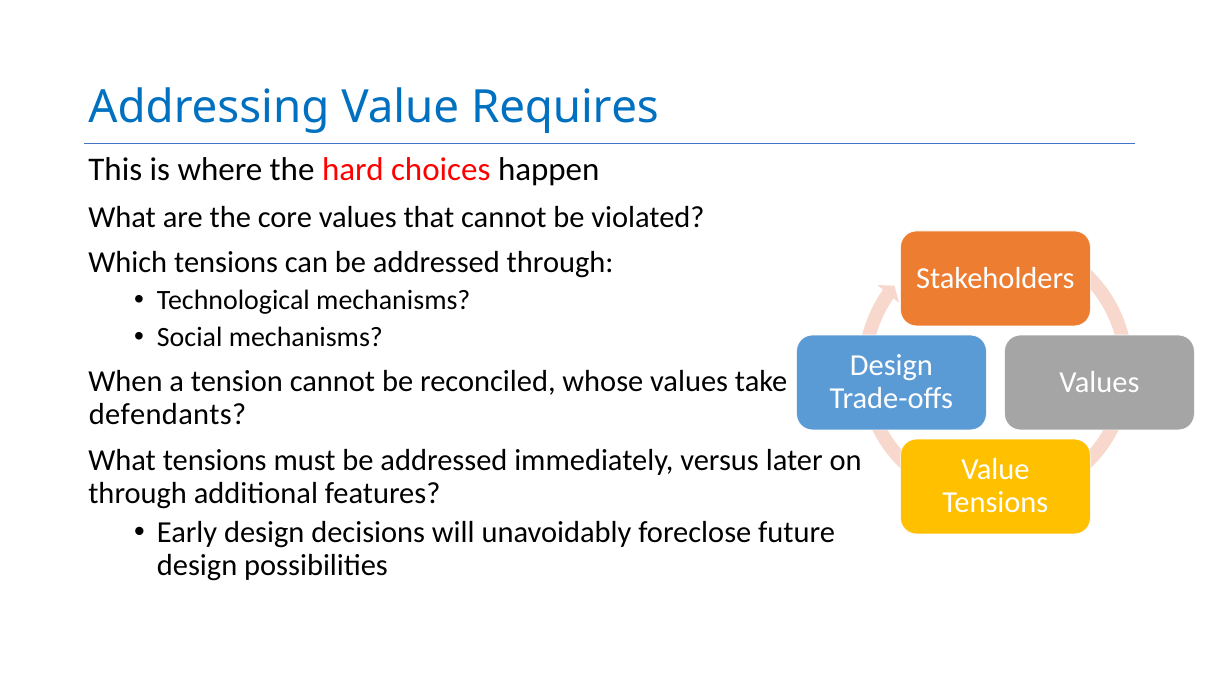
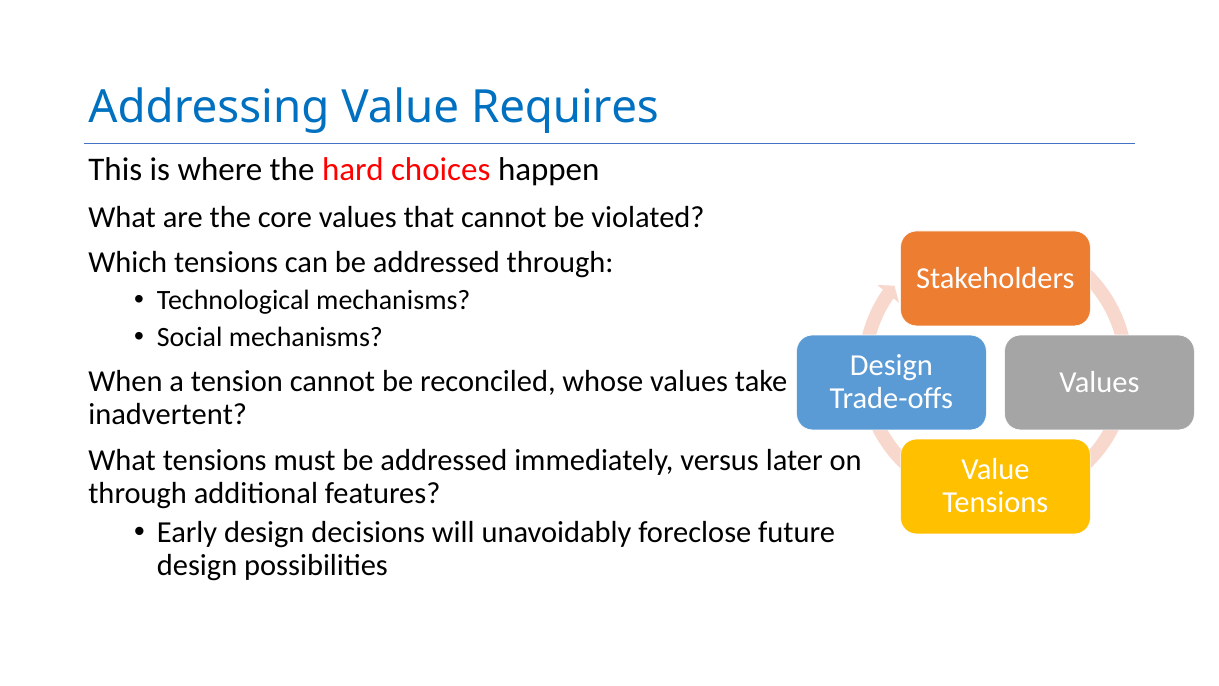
defendants: defendants -> inadvertent (168, 414)
